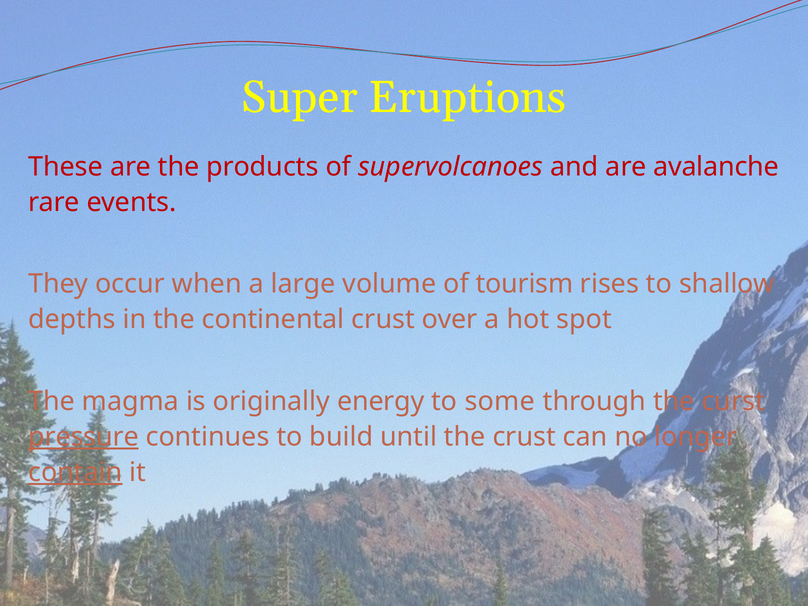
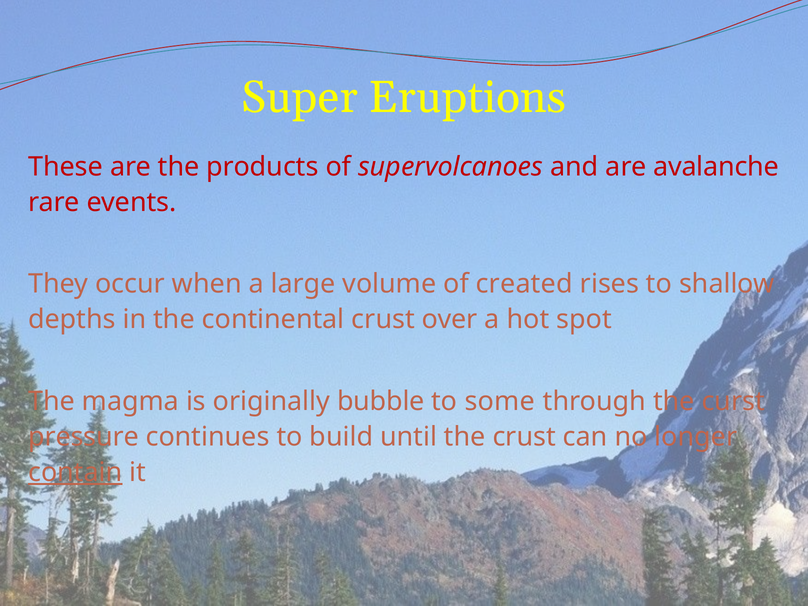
tourism: tourism -> created (524, 284)
energy: energy -> bubble (381, 401)
pressure underline: present -> none (83, 437)
